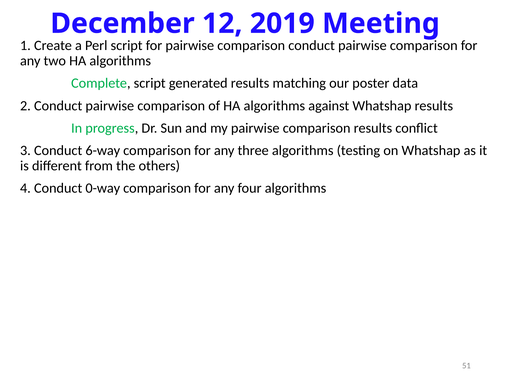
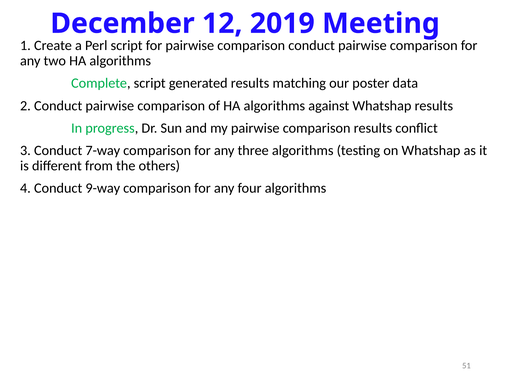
6-way: 6-way -> 7-way (103, 151)
0-way: 0-way -> 9-way (103, 188)
